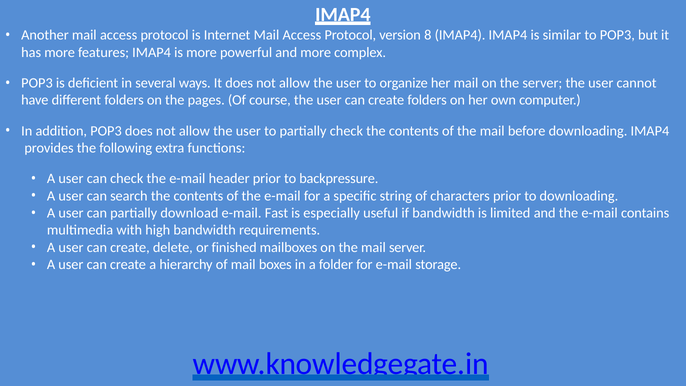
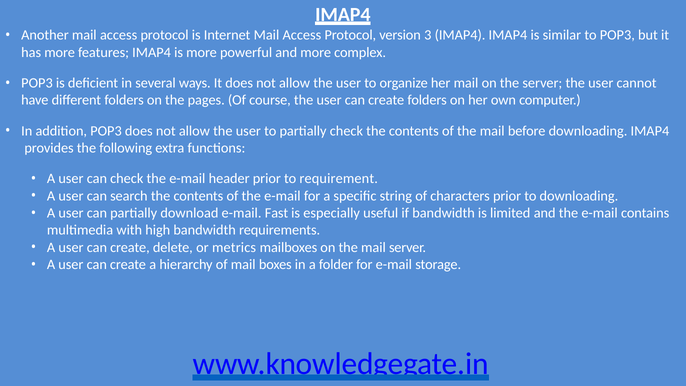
8: 8 -> 3 (428, 35)
backpressure: backpressure -> requirement (339, 179)
finished: finished -> metrics (234, 247)
